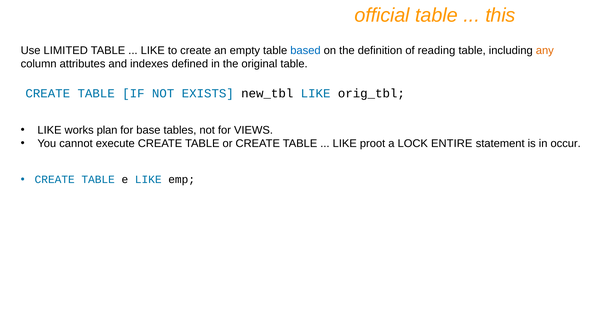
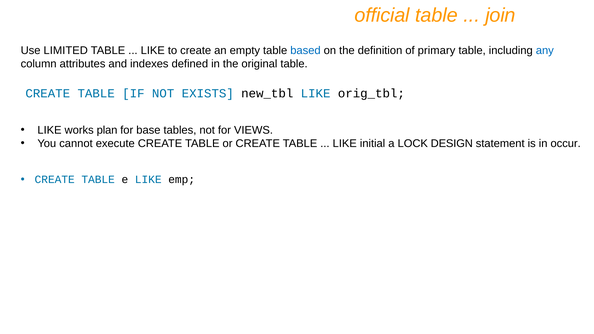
this: this -> join (500, 15)
reading: reading -> primary (437, 50)
any colour: orange -> blue (545, 50)
proot: proot -> initial (373, 143)
ENTIRE: ENTIRE -> DESIGN (452, 143)
